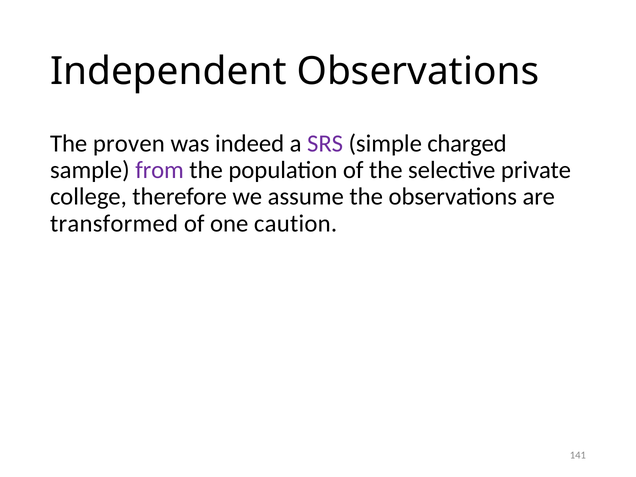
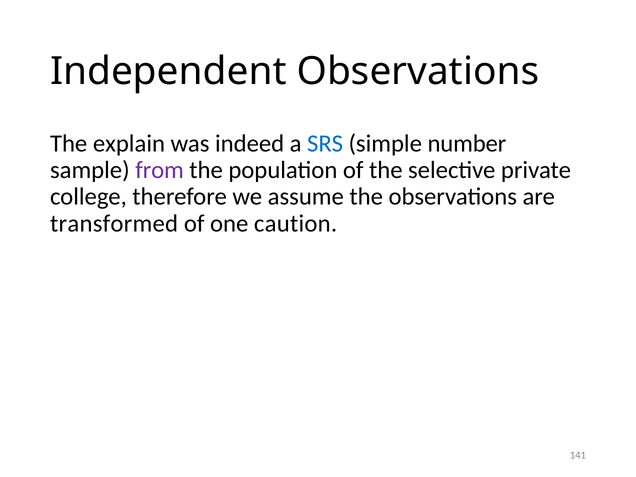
proven: proven -> explain (129, 143)
SRS colour: purple -> blue (325, 143)
charged: charged -> number (467, 143)
